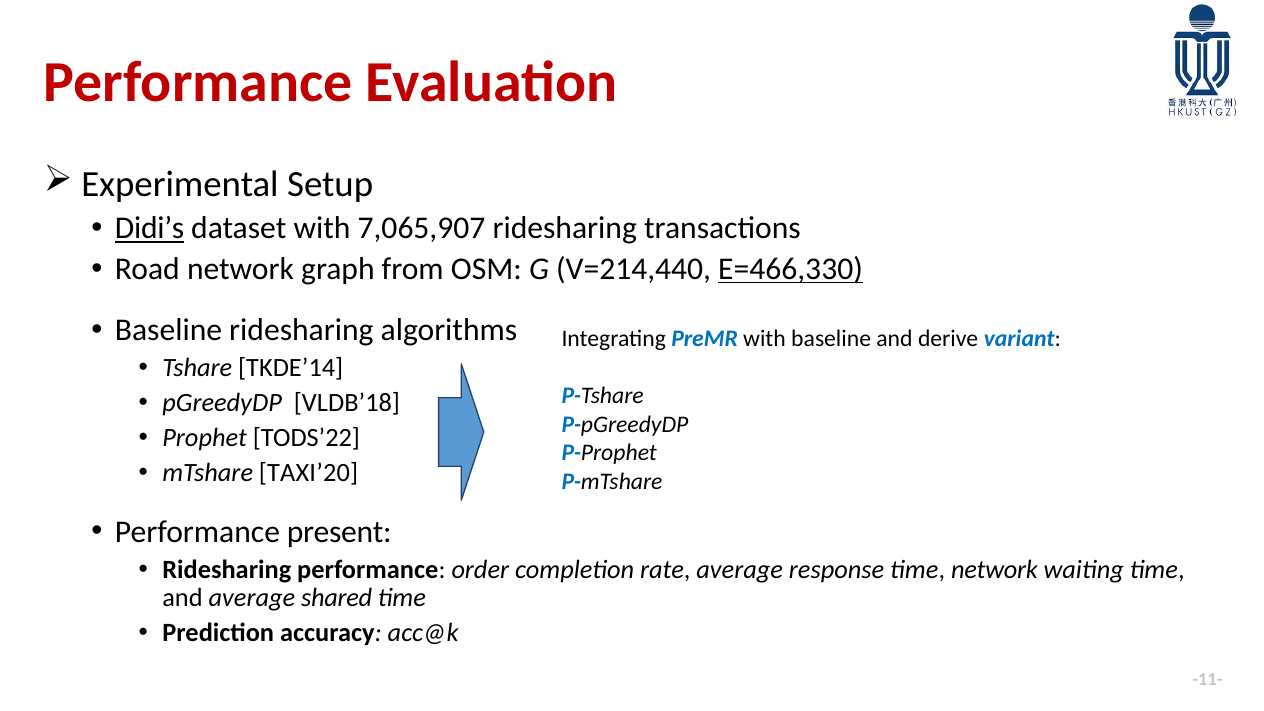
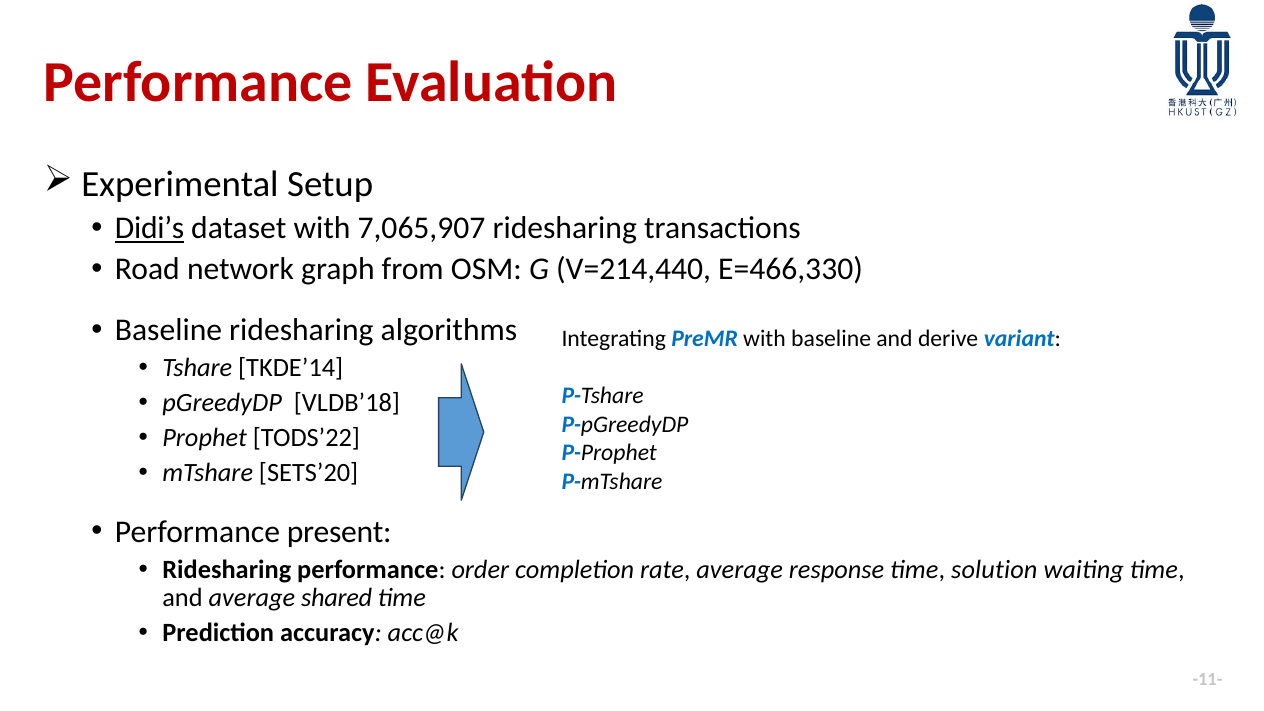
E=466,330 underline: present -> none (790, 269)
TAXI’20: TAXI’20 -> SETS’20 (309, 473)
time network: network -> solution (994, 570)
